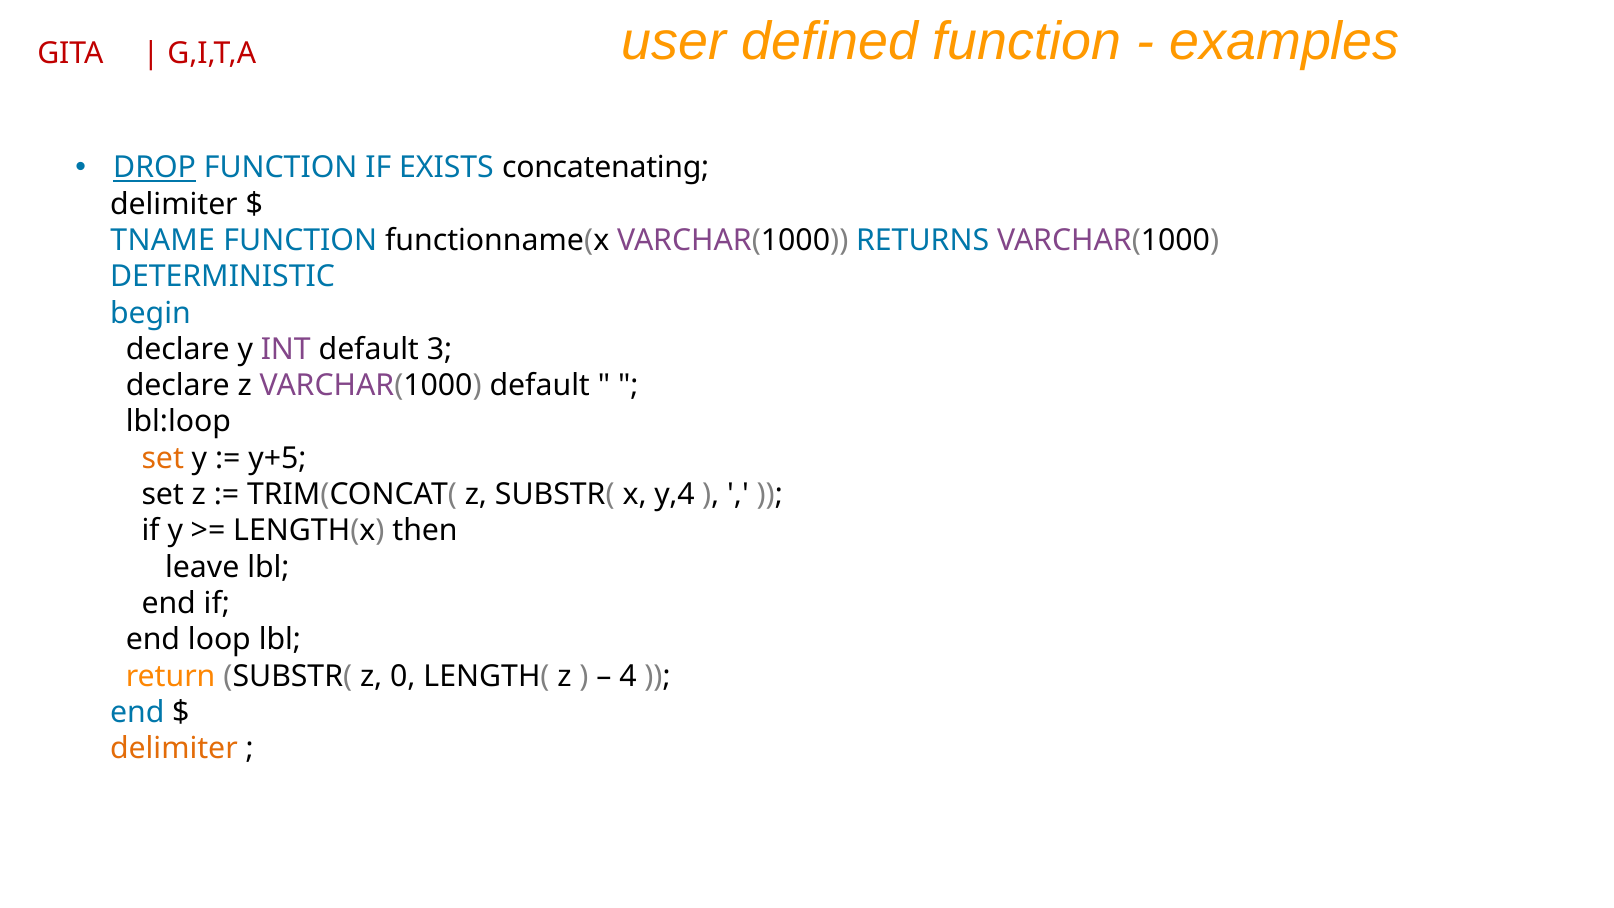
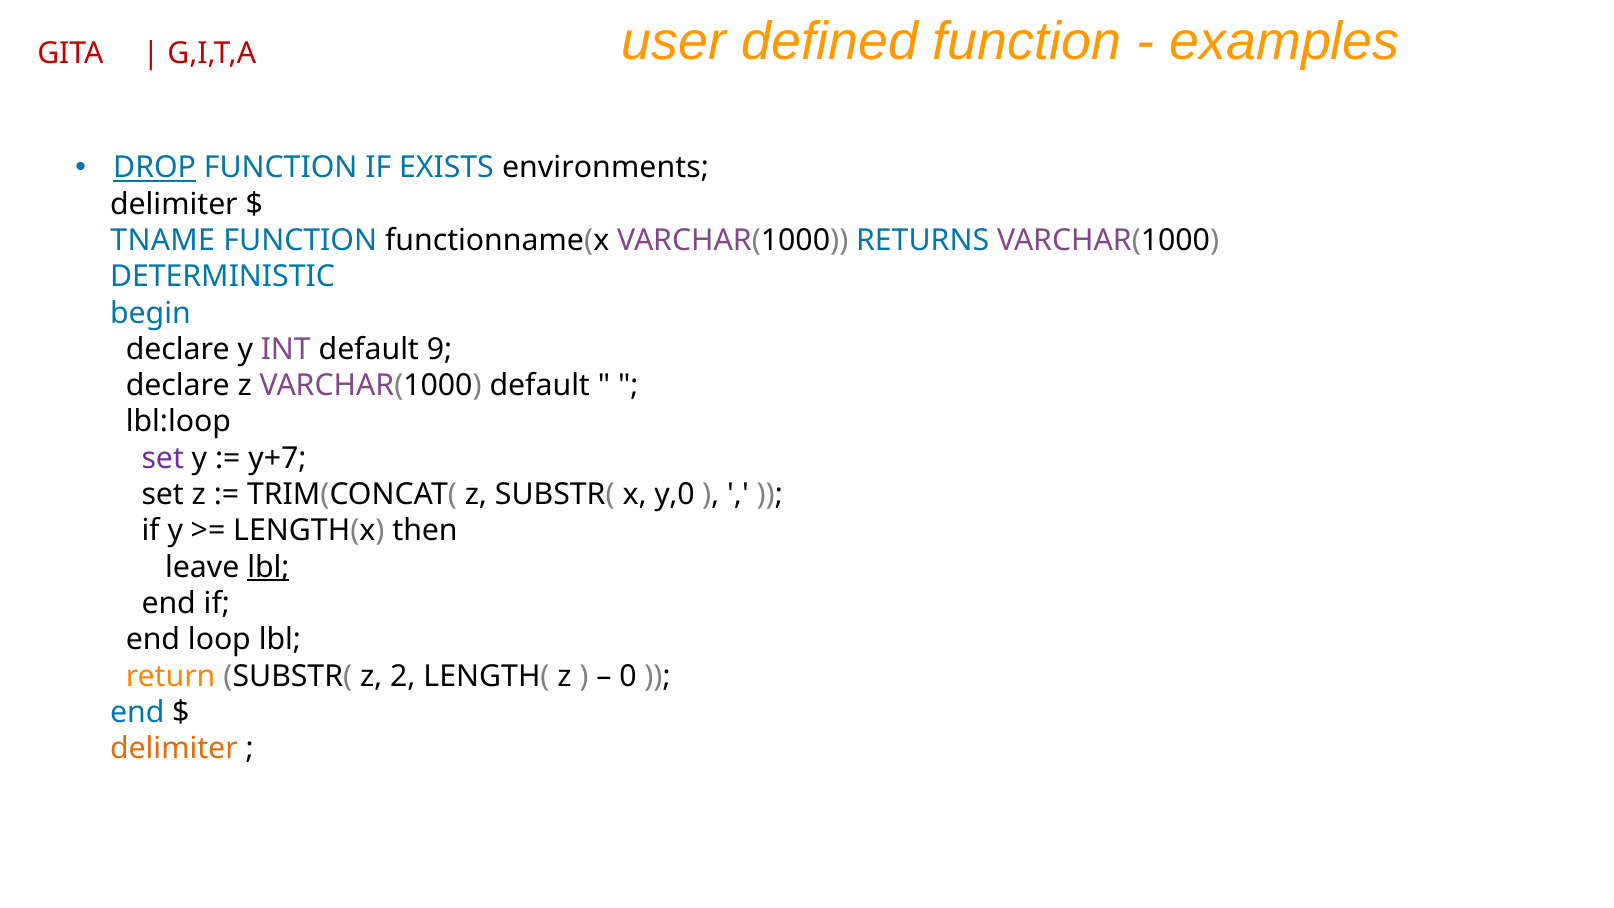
concatenating: concatenating -> environments (605, 168)
3: 3 -> 9 (440, 349)
set colour: orange -> purple (163, 458)
y+5: y+5 -> y+7 (277, 458)
y,4: y,4 -> y,0 (674, 495)
lbl underline: none -> present (268, 567)
0: 0 -> 2 (403, 676)
4: 4 -> 0 (628, 676)
